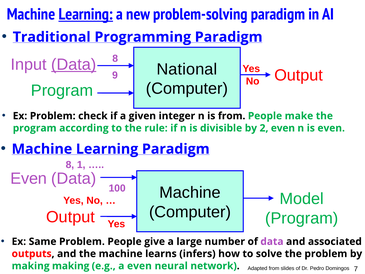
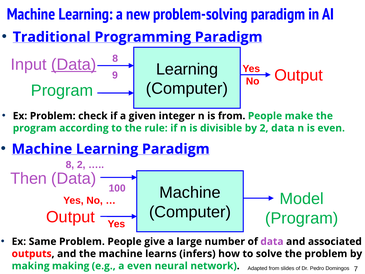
Learning underline: present -> none (86, 14)
National: National -> Learning (187, 69)
2 even: even -> data (283, 128)
8 1: 1 -> 2 (81, 165)
Even: Even -> Then (29, 178)
